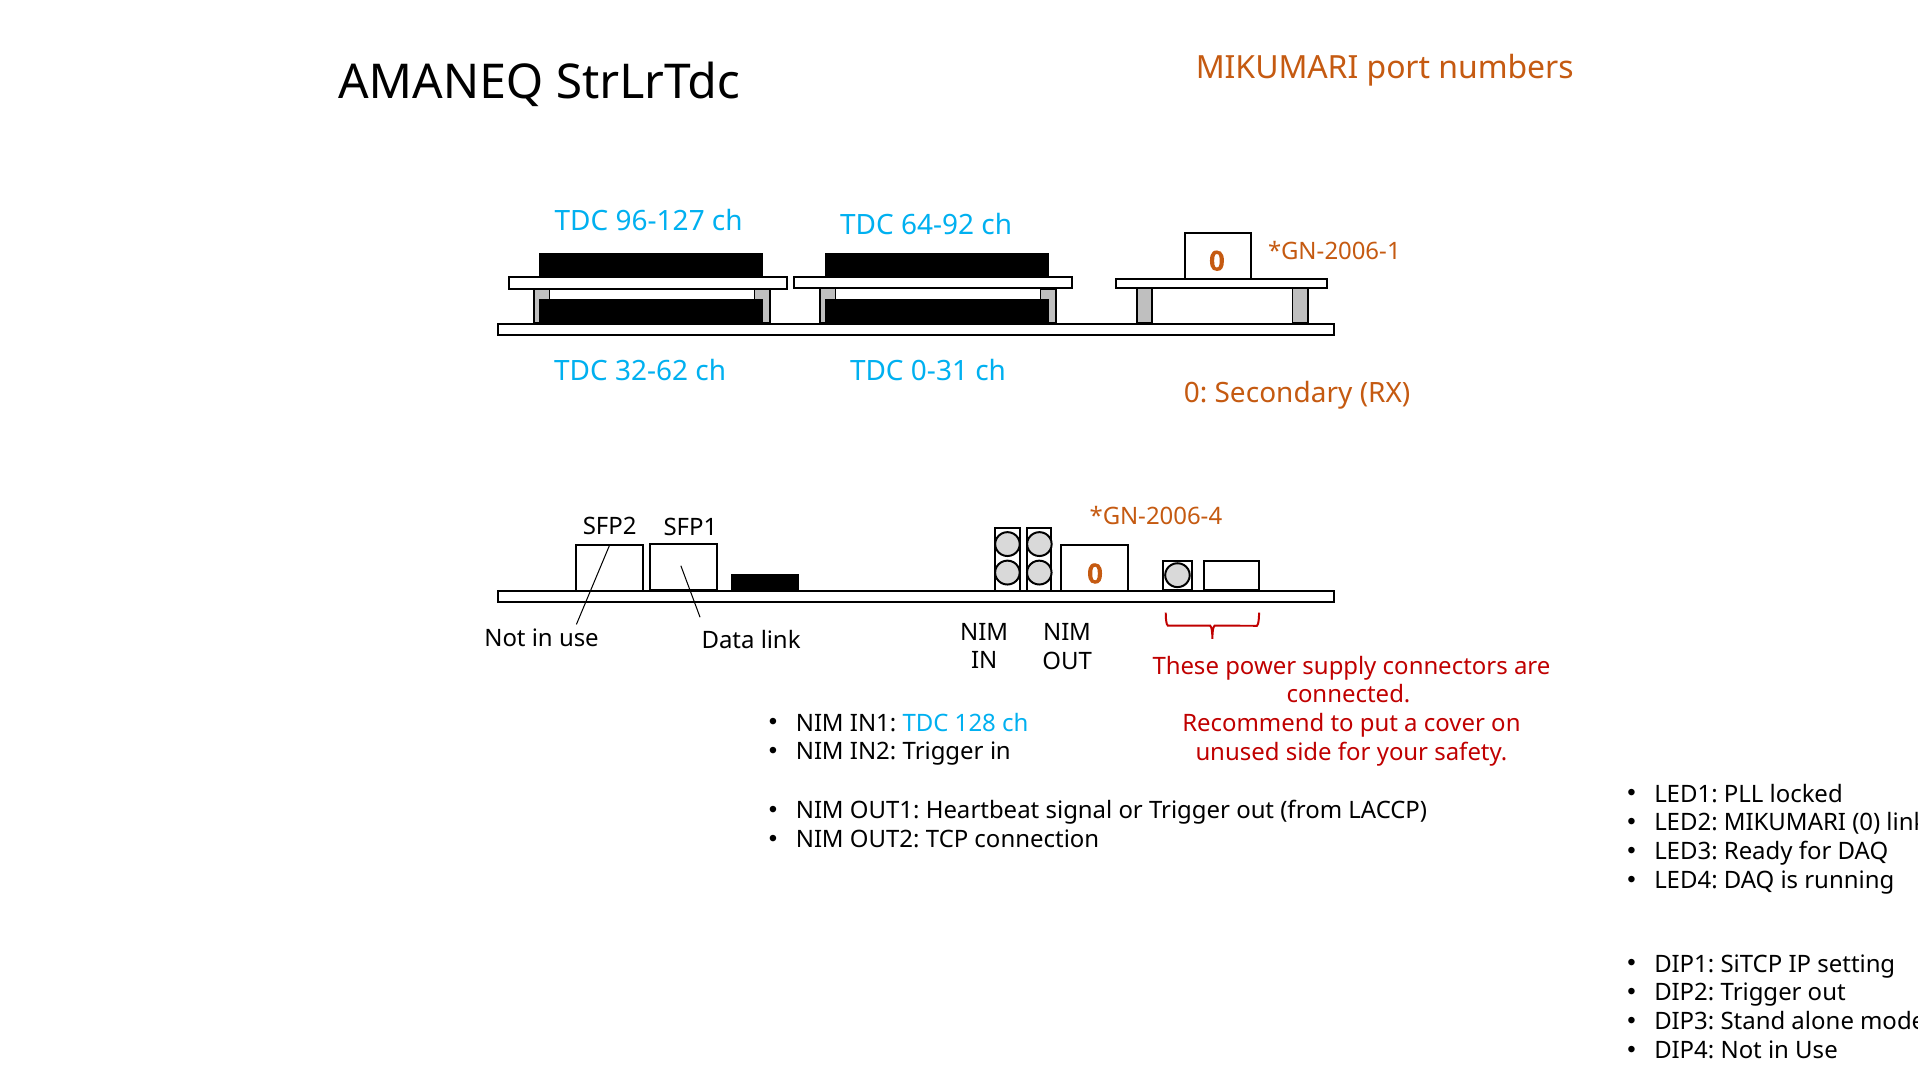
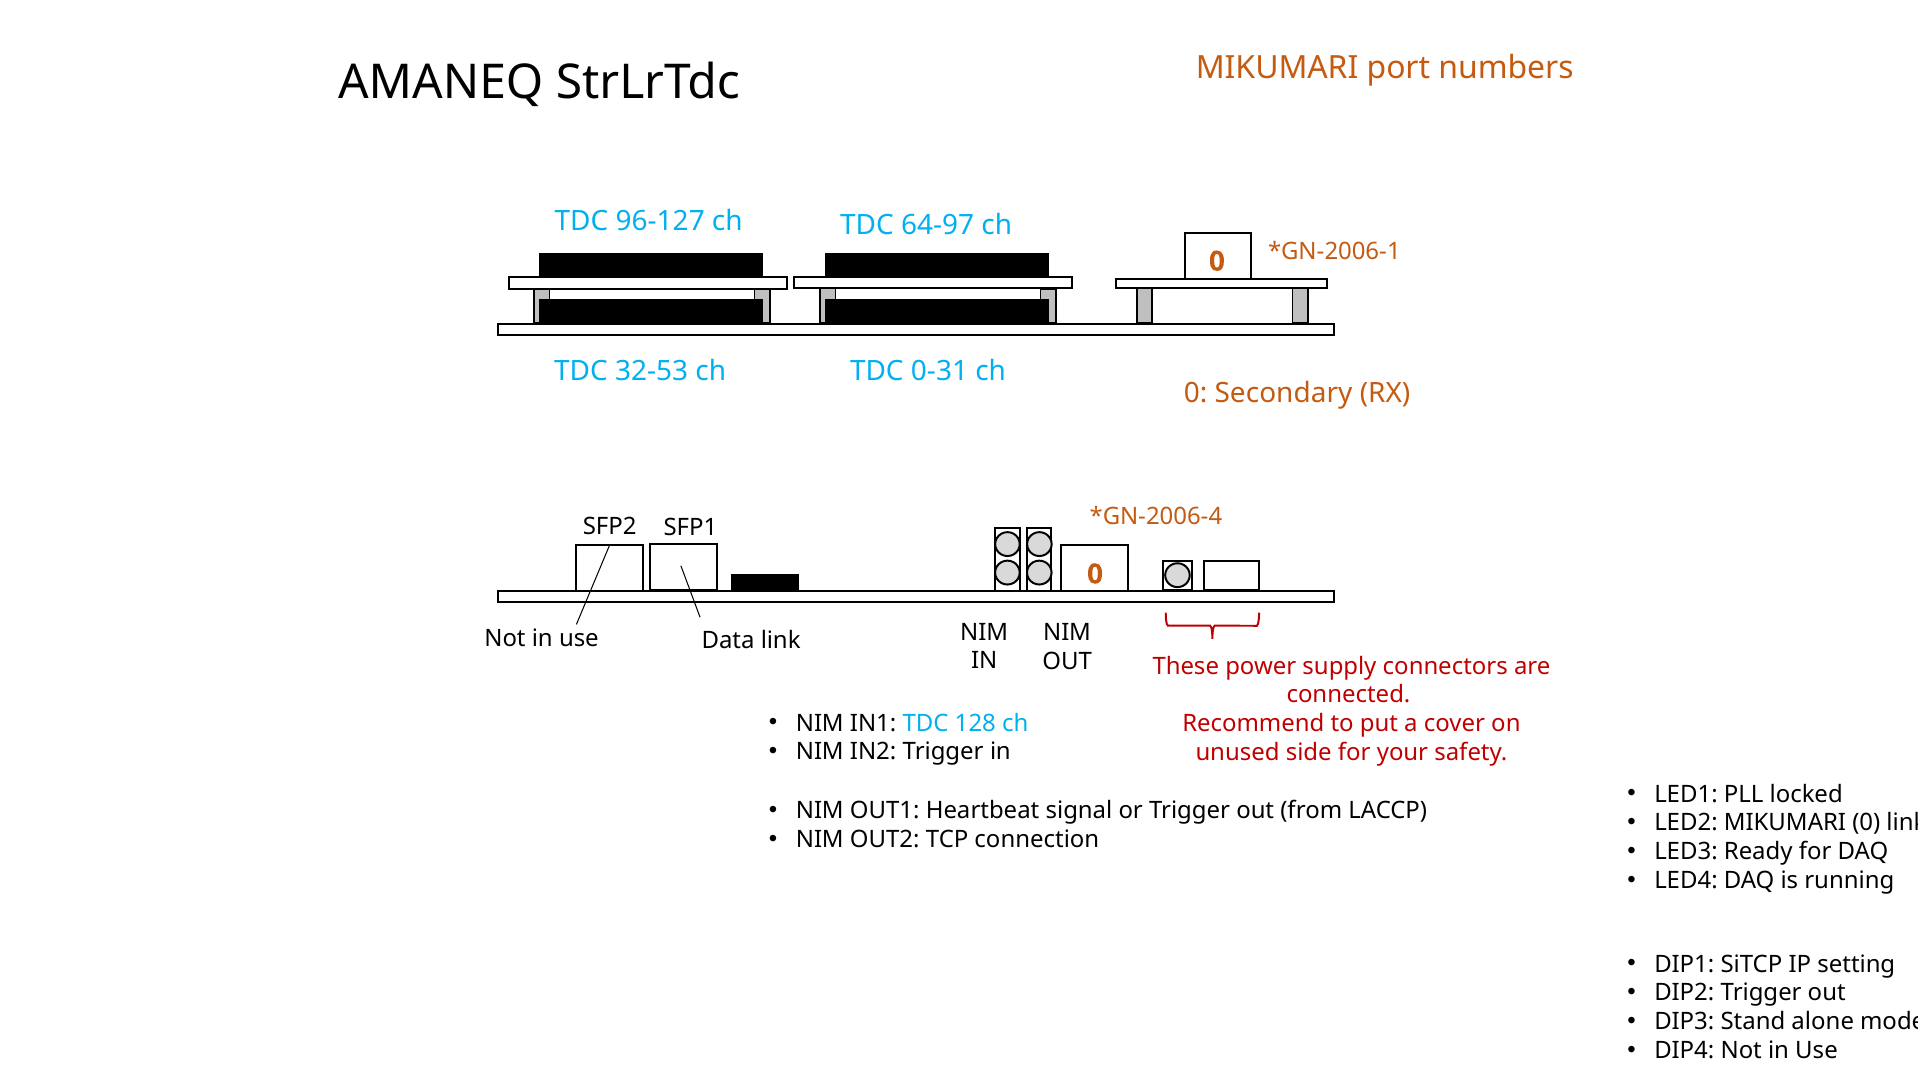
64-92: 64-92 -> 64-97 (938, 225)
32-62: 32-62 -> 32-53 (652, 372)
